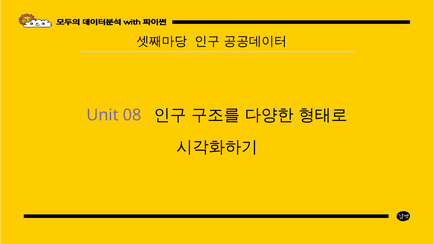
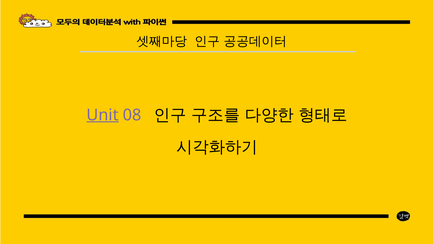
Unit underline: none -> present (103, 115)
